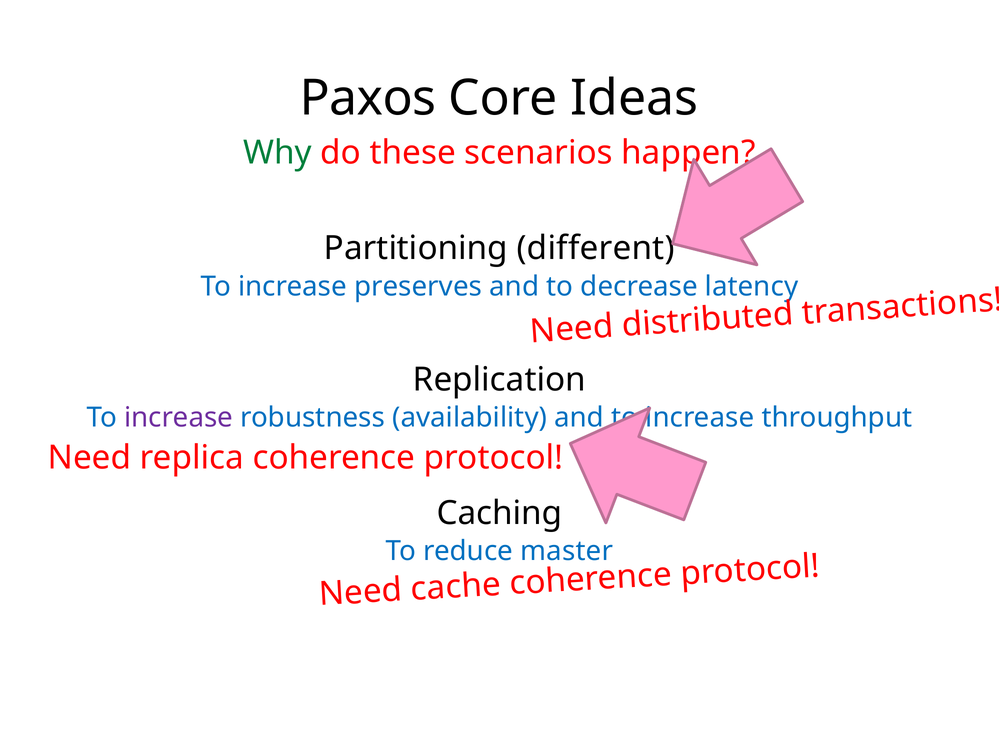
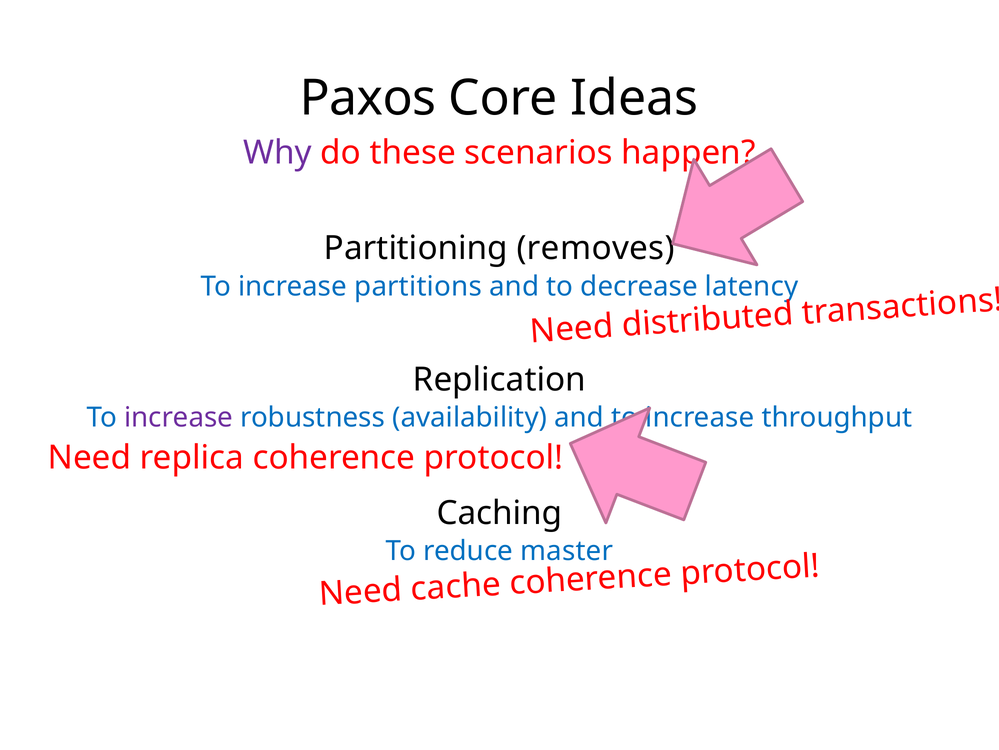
Why colour: green -> purple (278, 153)
different: different -> removes (596, 248)
preserves: preserves -> partitions (418, 286)
